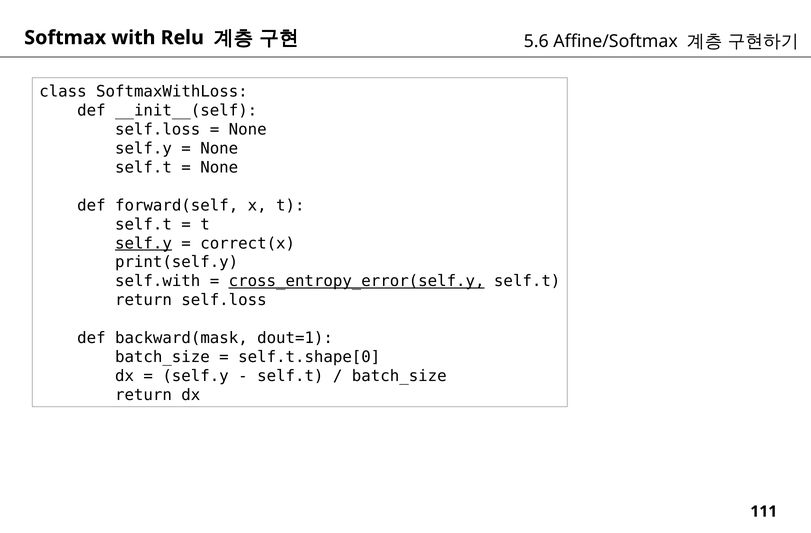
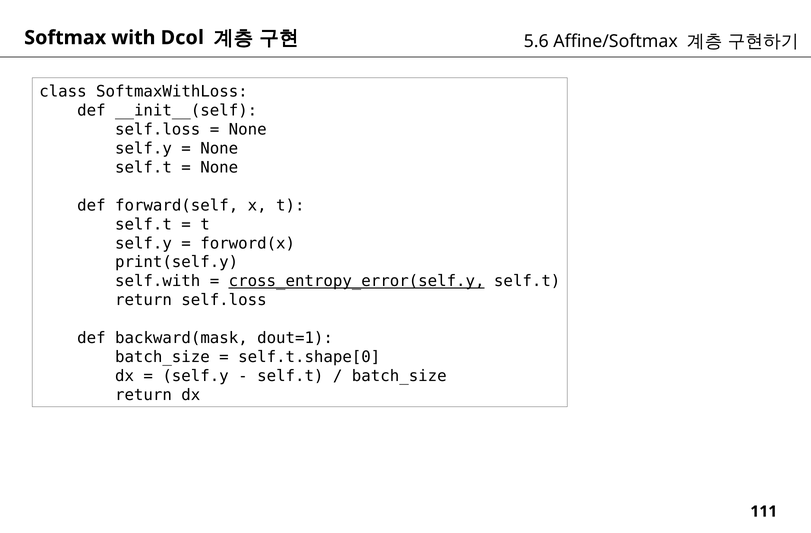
Relu: Relu -> Dcol (182, 38)
self.y underline: present -> none (143, 243)
correct(x: correct(x -> forword(x (248, 243)
